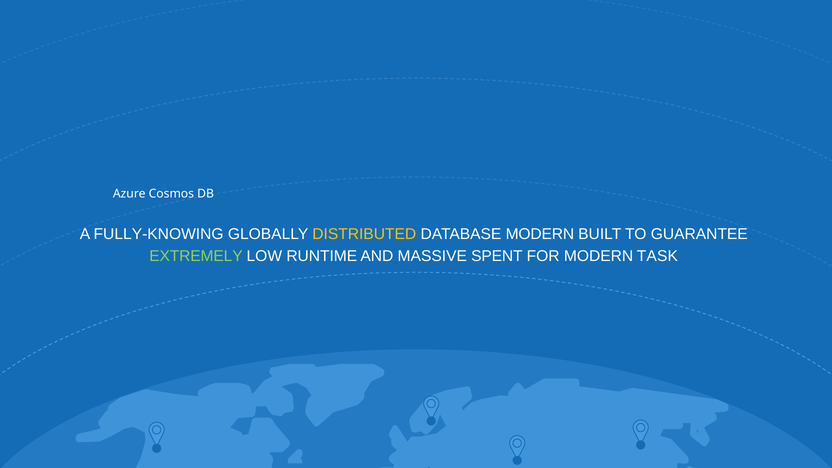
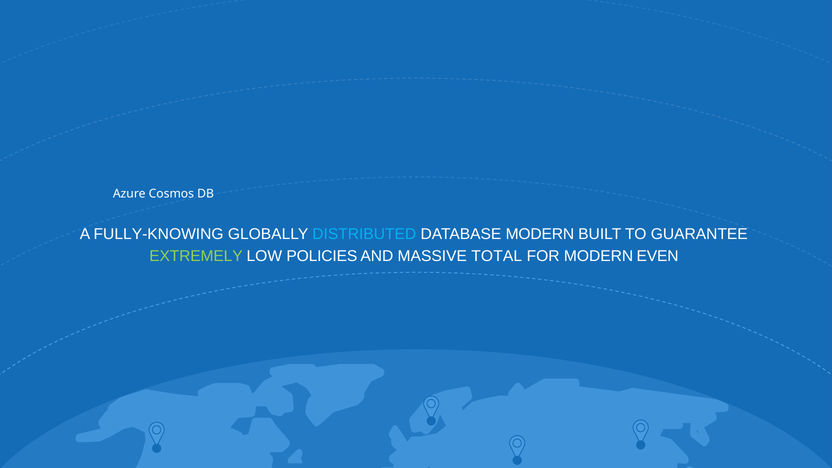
DISTRIBUTED colour: yellow -> light blue (364, 234)
RUNTIME: RUNTIME -> POLICIES (322, 256)
SPENT: SPENT -> TOTAL (497, 256)
TASK: TASK -> EVEN (658, 256)
